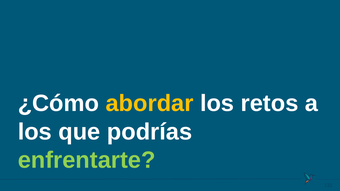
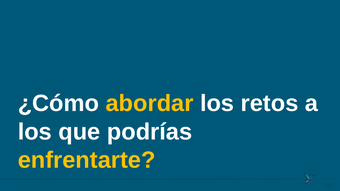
enfrentarte colour: light green -> yellow (87, 160)
